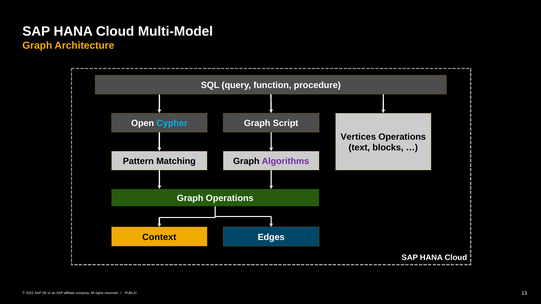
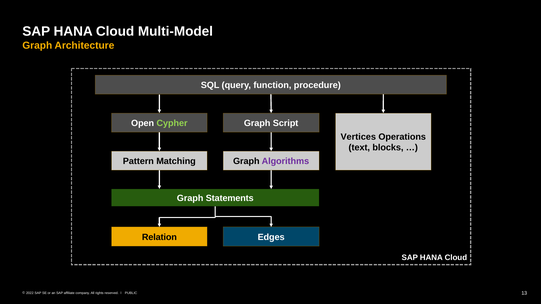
Cypher colour: light blue -> light green (172, 123)
Graph Operations: Operations -> Statements (230, 198)
Context: Context -> Relation (159, 237)
